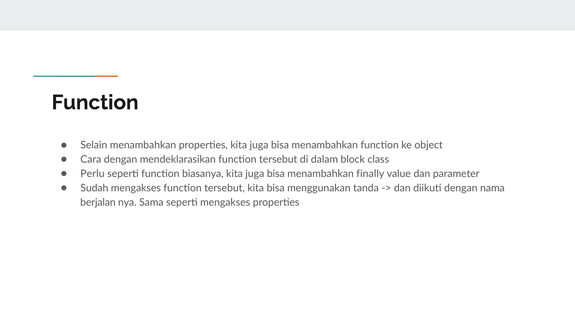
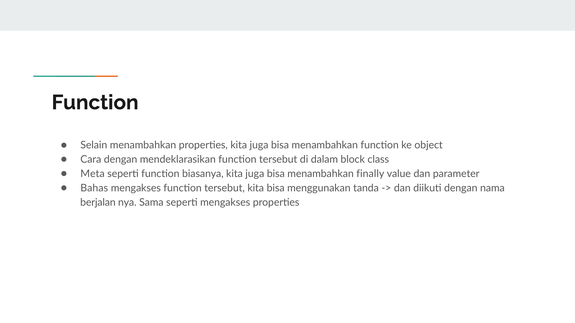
Perlu: Perlu -> Meta (92, 174)
Sudah: Sudah -> Bahas (94, 188)
